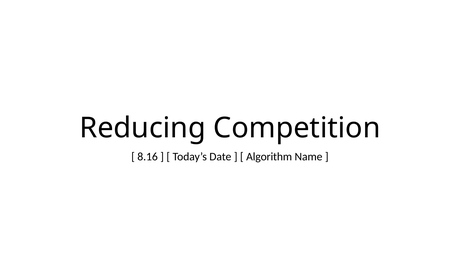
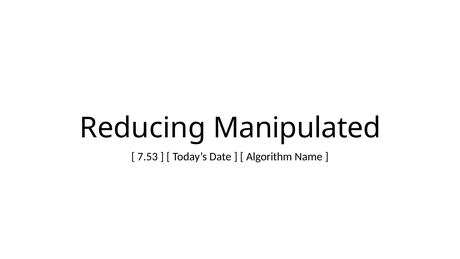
Competition: Competition -> Manipulated (297, 128)
8.16: 8.16 -> 7.53 (148, 157)
